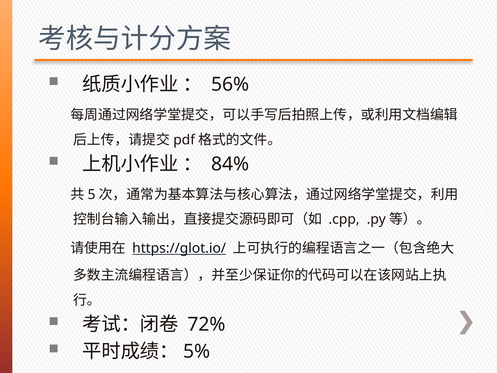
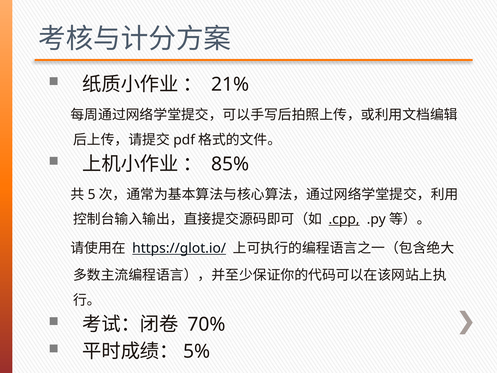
56%: 56% -> 21% (230, 84)
84%: 84% -> 85% (230, 164)
.cpp underline: none -> present (344, 219)
72%: 72% -> 70% (207, 324)
